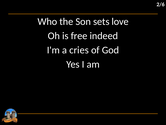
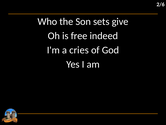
love: love -> give (120, 22)
